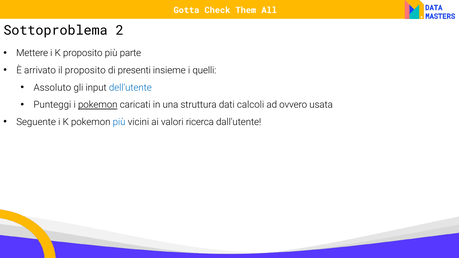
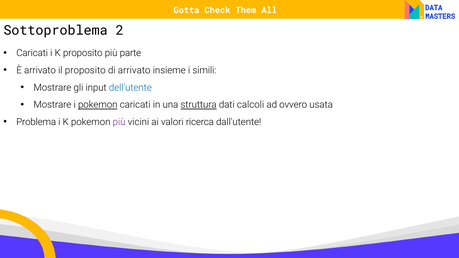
Mettere: Mettere -> Caricati (32, 53)
di presenti: presenti -> arrivato (134, 70)
quelli: quelli -> simili (204, 70)
Assoluto: Assoluto -> Mostrare (52, 88)
Punteggi: Punteggi -> Mostrare (52, 105)
struttura underline: none -> present (199, 105)
Seguente: Seguente -> Problema (36, 122)
più colour: blue -> purple (119, 122)
